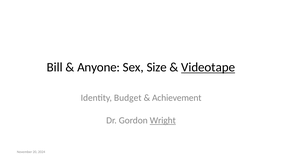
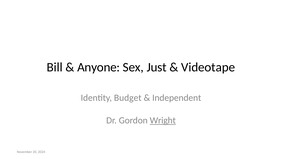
Size: Size -> Just (157, 67)
Videotape underline: present -> none (208, 67)
Achievement: Achievement -> Independent (177, 98)
